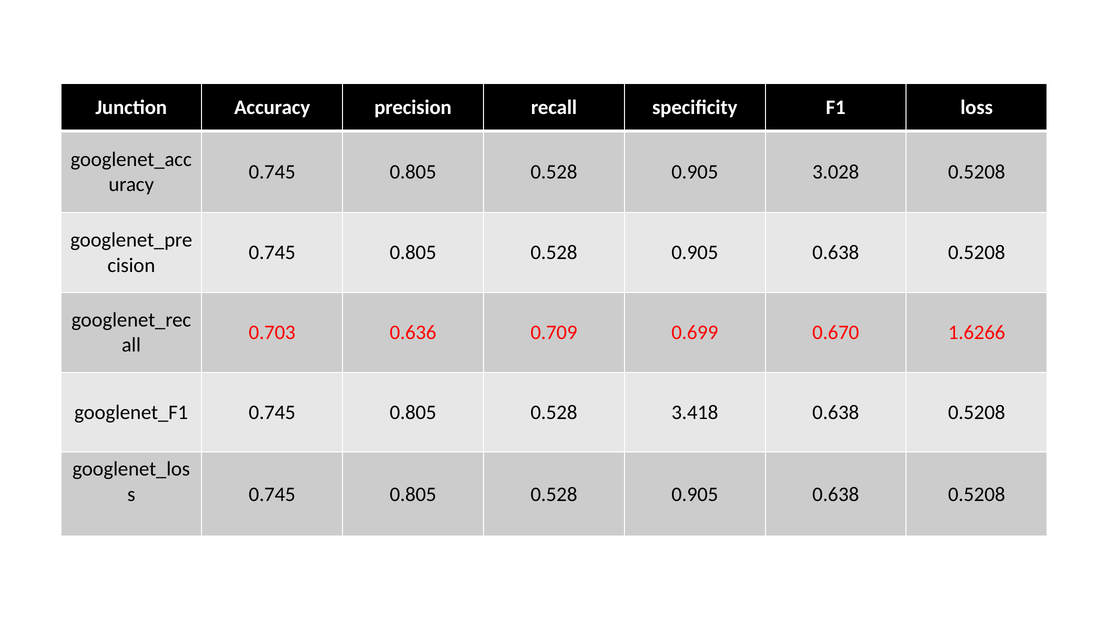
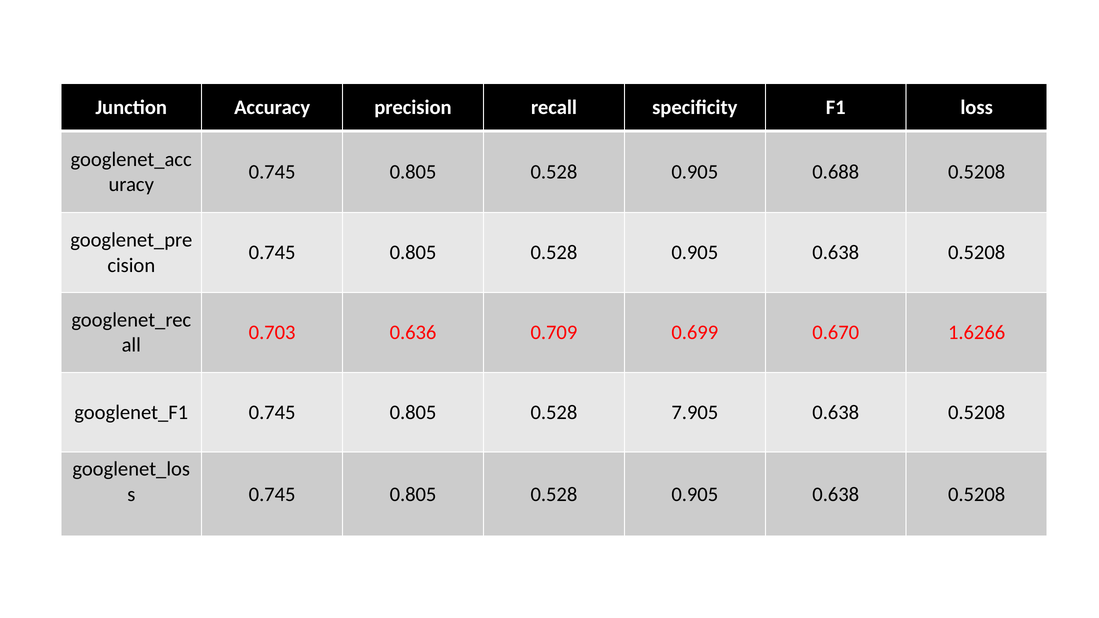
3.028: 3.028 -> 0.688 (836, 172)
3.418: 3.418 -> 7.905 (695, 413)
